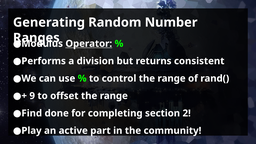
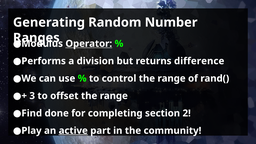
consistent: consistent -> difference (199, 61)
9: 9 -> 3 (32, 96)
active underline: none -> present (73, 131)
